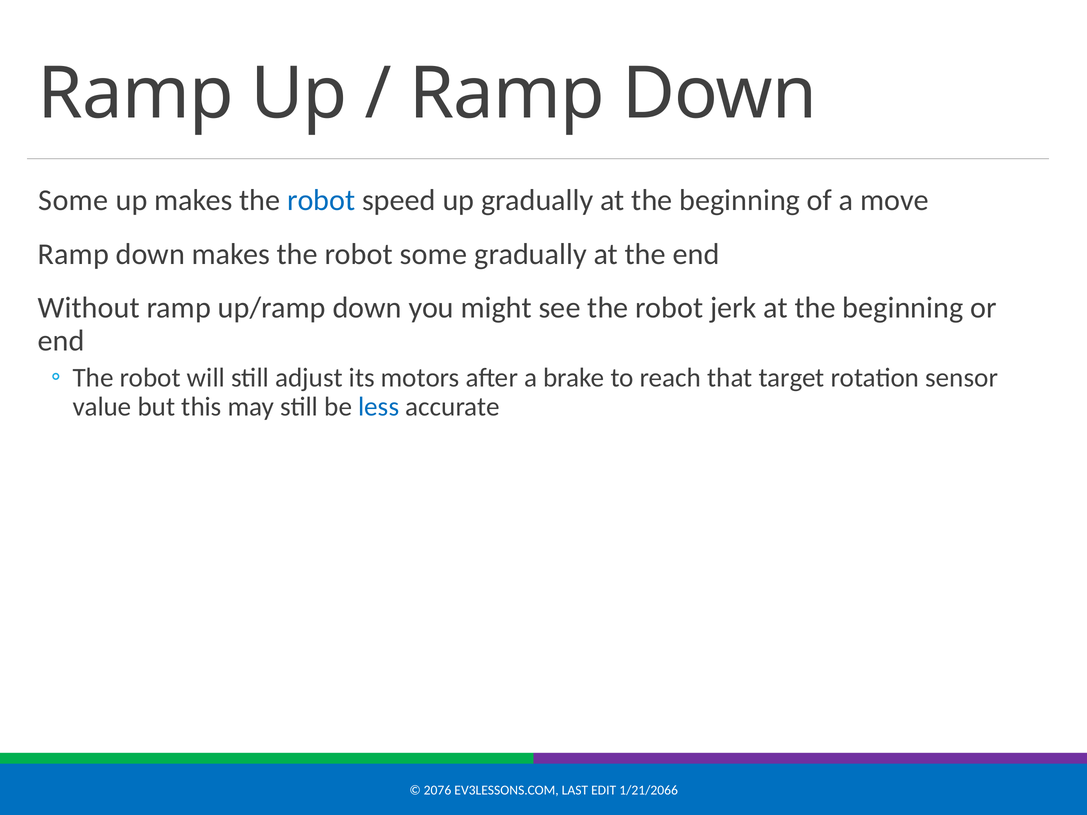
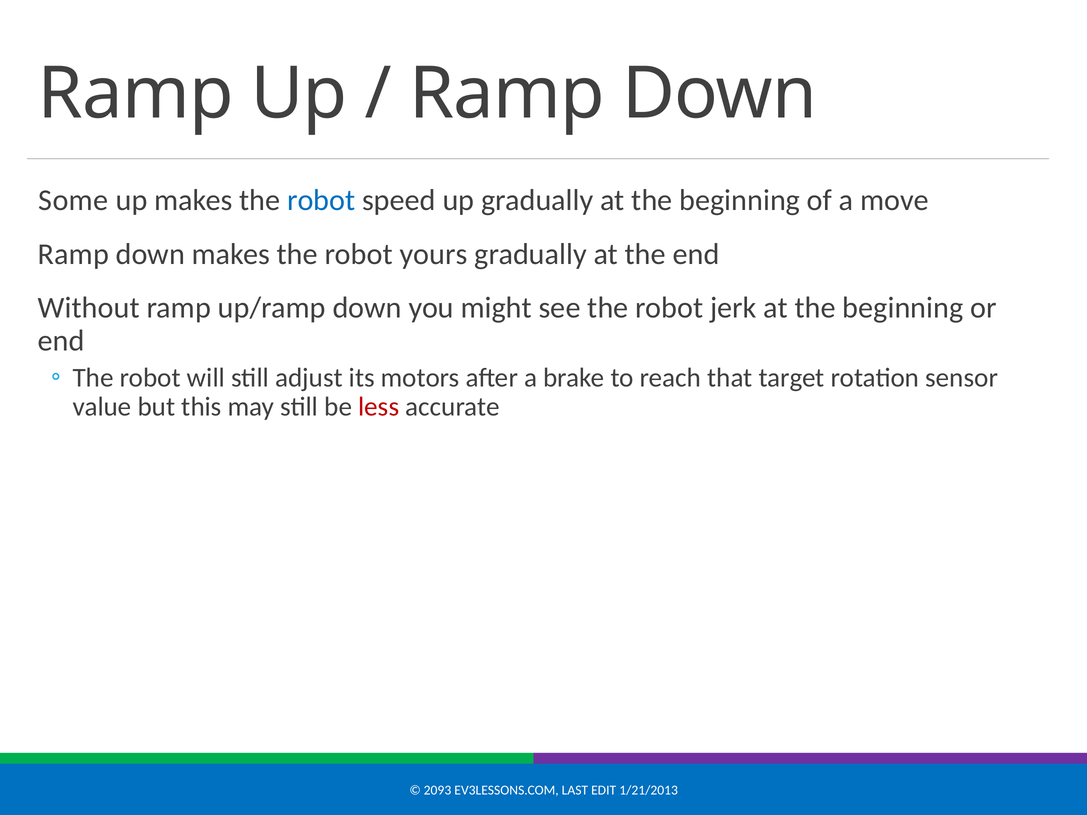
robot some: some -> yours (434, 254)
less colour: blue -> red (379, 407)
2076: 2076 -> 2093 (437, 790)
1/21/2066: 1/21/2066 -> 1/21/2013 (649, 790)
